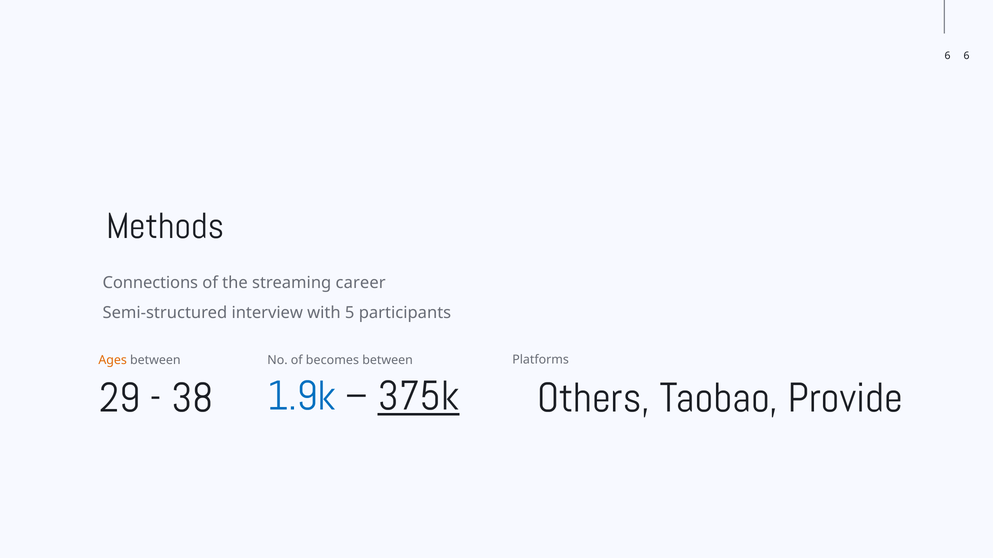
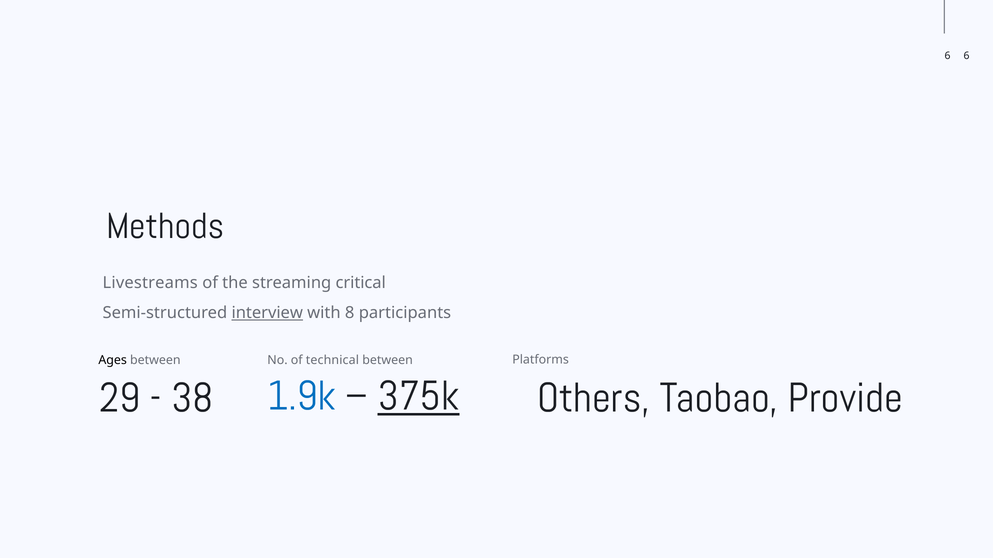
Connections: Connections -> Livestreams (150, 283)
career: career -> critical (361, 283)
interview underline: none -> present (267, 313)
5: 5 -> 8 (350, 313)
Ages colour: orange -> black (113, 361)
becomes: becomes -> technical (332, 361)
